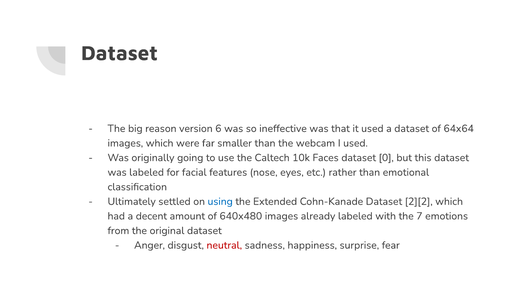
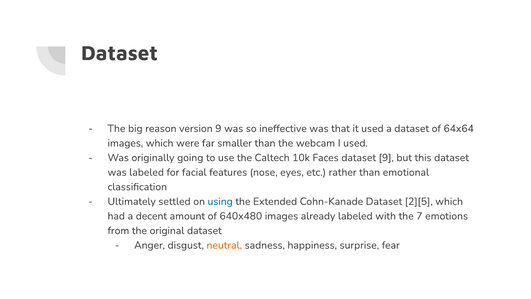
version 6: 6 -> 9 (218, 128)
dataset 0: 0 -> 9 (386, 158)
2][2: 2][2 -> 2][5 (419, 201)
neutral colour: red -> orange (224, 245)
